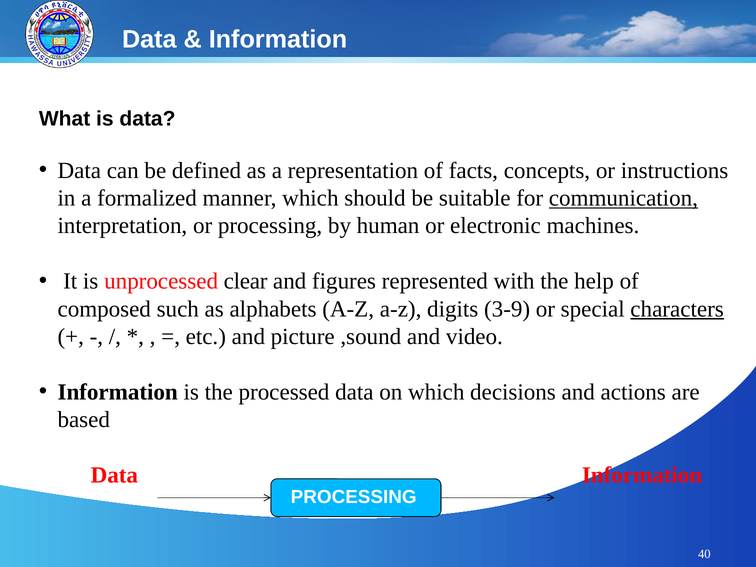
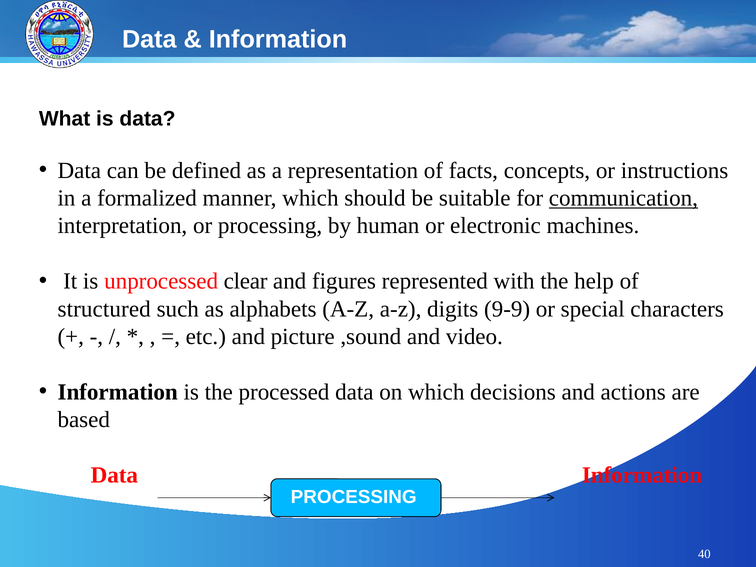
composed: composed -> structured (104, 309)
3-9: 3-9 -> 9-9 (507, 309)
characters underline: present -> none (677, 309)
